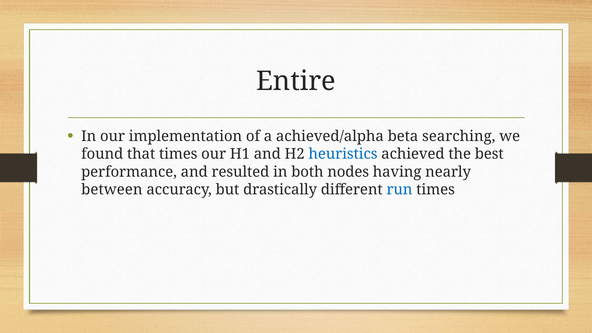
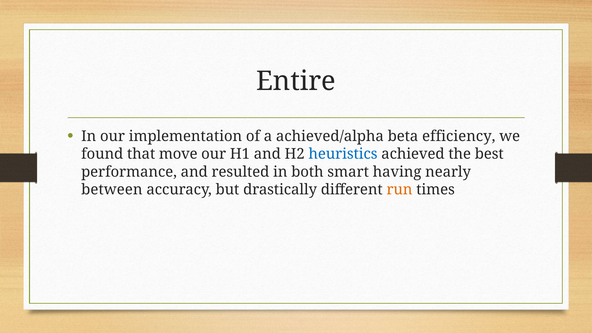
searching: searching -> efficiency (459, 136)
that times: times -> move (178, 154)
nodes: nodes -> smart (348, 172)
run colour: blue -> orange (399, 190)
